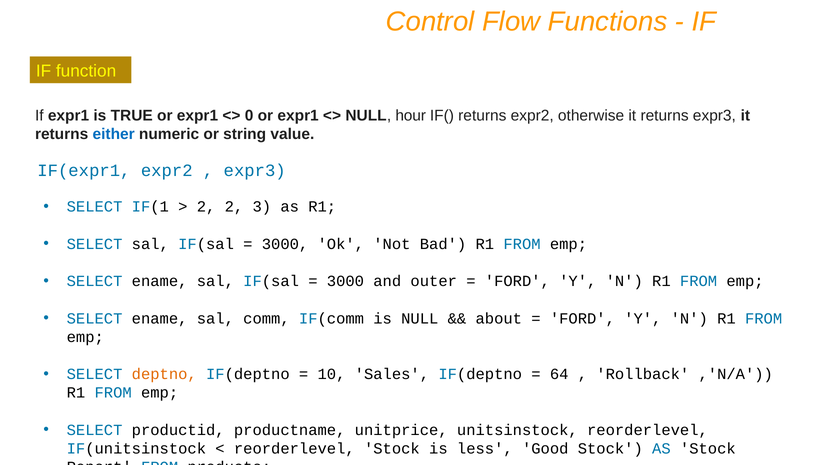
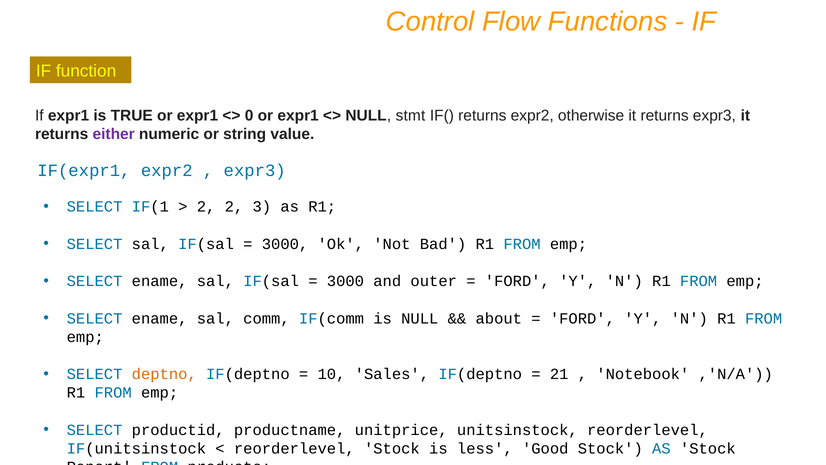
hour: hour -> stmt (410, 115)
either colour: blue -> purple (114, 134)
64: 64 -> 21 (559, 374)
Rollback: Rollback -> Notebook (643, 374)
